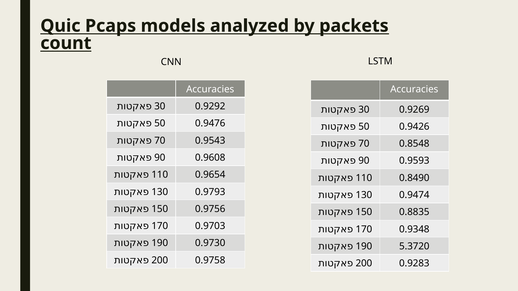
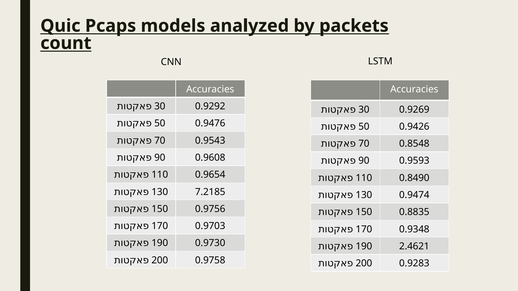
0.9793: 0.9793 -> 7.2185 (210, 192)
5.3720: 5.3720 -> 2.4621 (414, 247)
